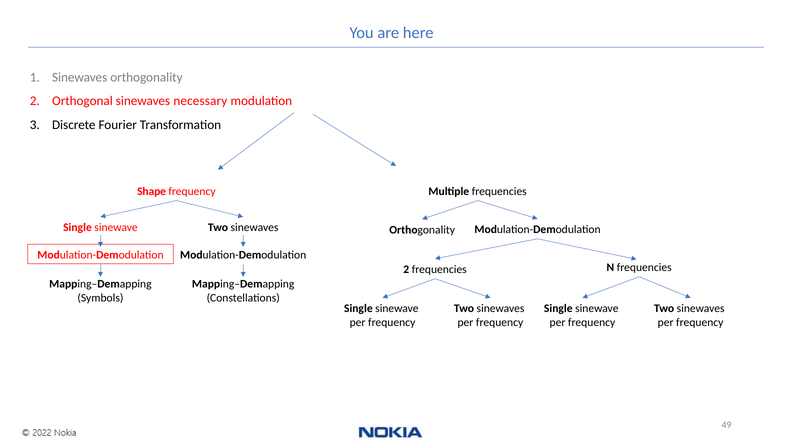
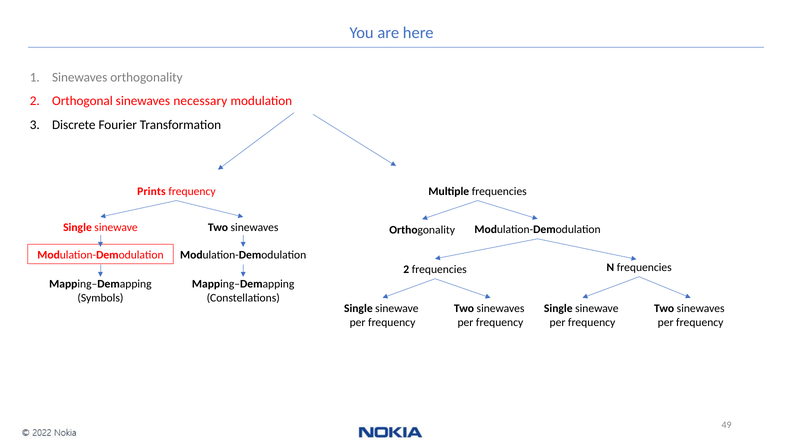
Shape: Shape -> Prints (151, 191)
